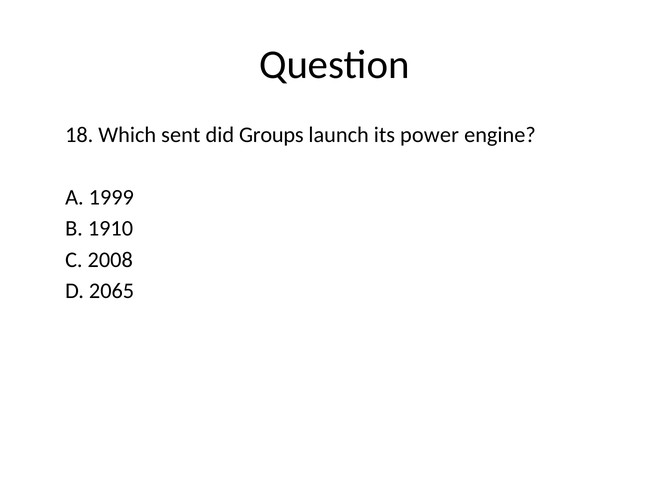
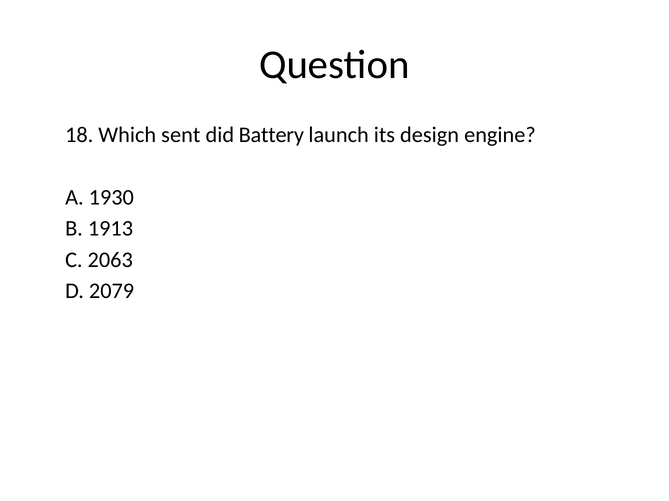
Groups: Groups -> Battery (271, 135)
power: power -> design (430, 135)
1999: 1999 -> 1930 (111, 198)
1910: 1910 -> 1913 (110, 229)
2008: 2008 -> 2063 (110, 260)
2065: 2065 -> 2079 (112, 291)
